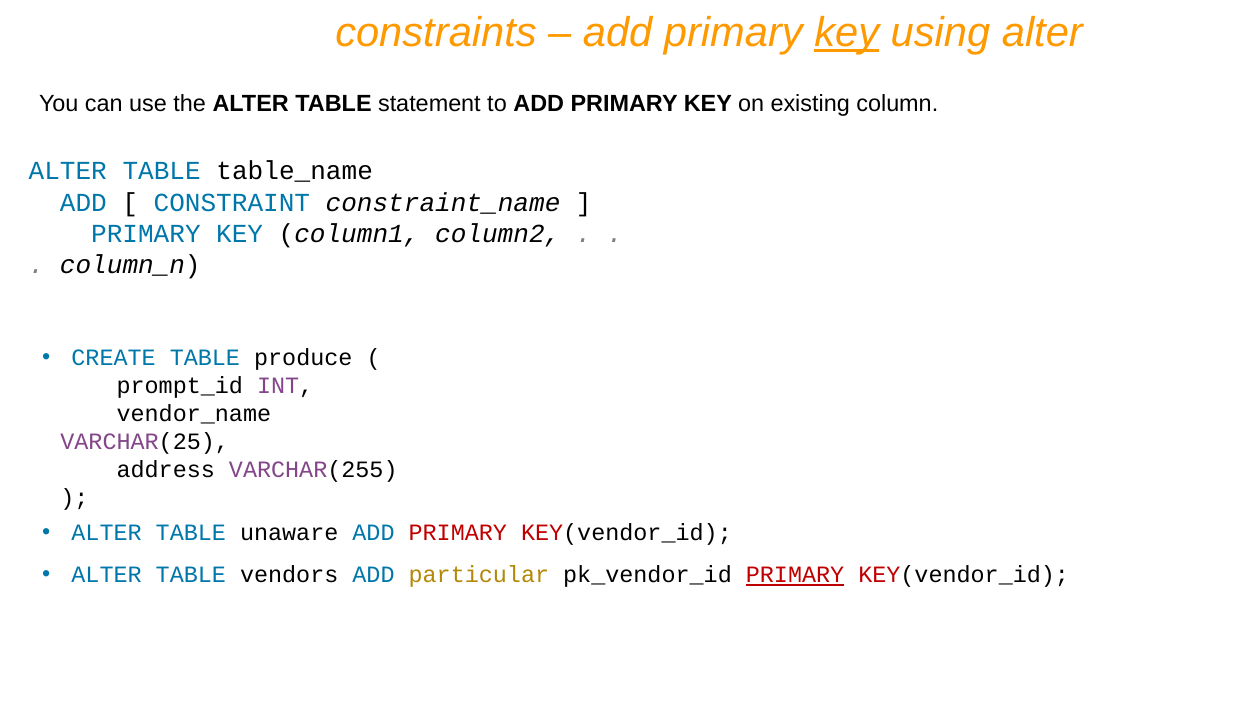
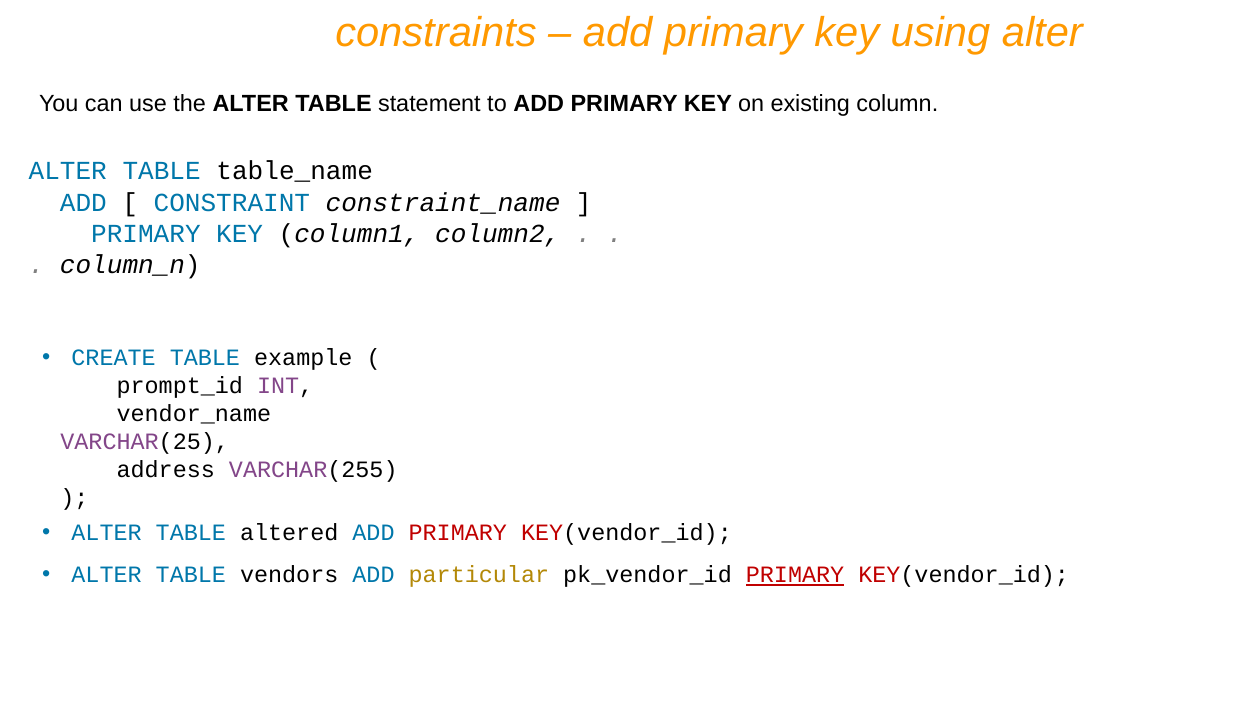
key underline: present -> none (847, 33)
produce: produce -> example (303, 358)
unaware: unaware -> altered (289, 533)
